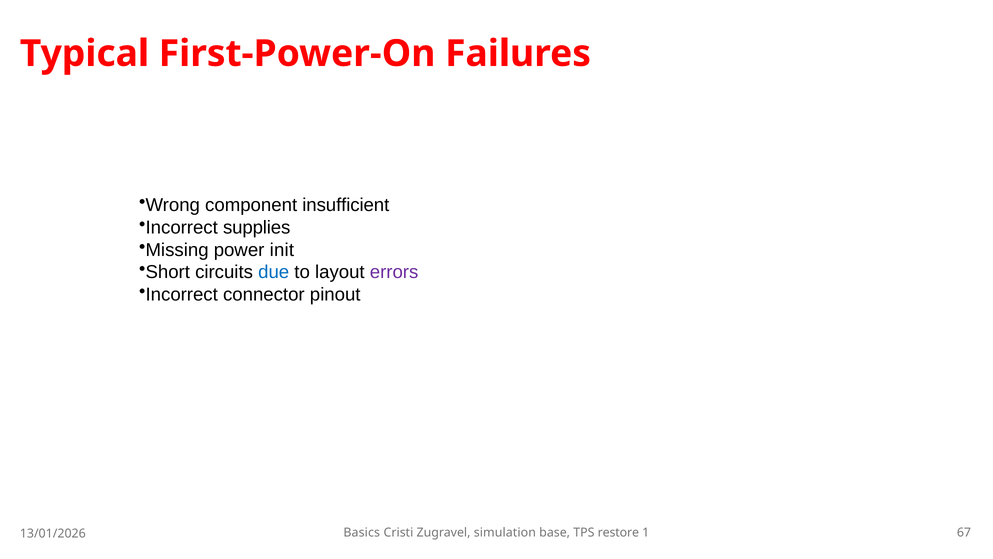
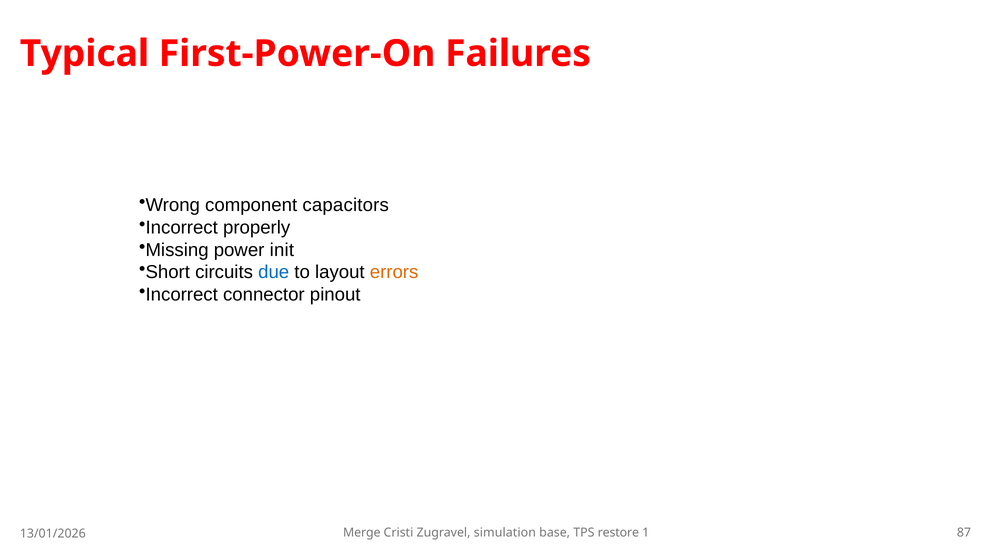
insufficient: insufficient -> capacitors (346, 205)
supplies: supplies -> properly (257, 227)
errors colour: purple -> orange (394, 272)
Basics: Basics -> Merge (362, 532)
67: 67 -> 87 (964, 532)
